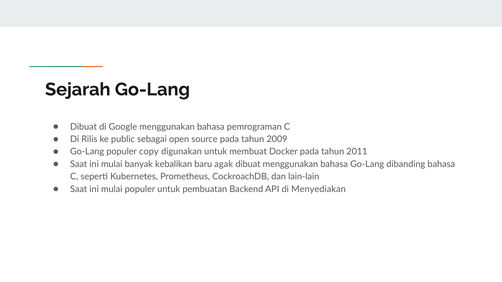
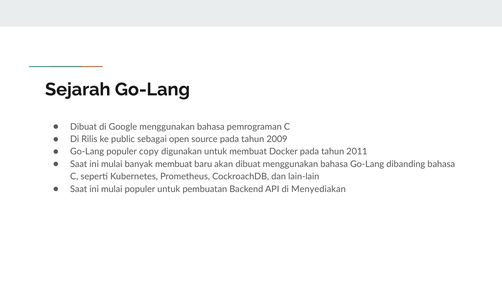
banyak kebalikan: kebalikan -> membuat (174, 164)
agak: agak -> akan (224, 164)
